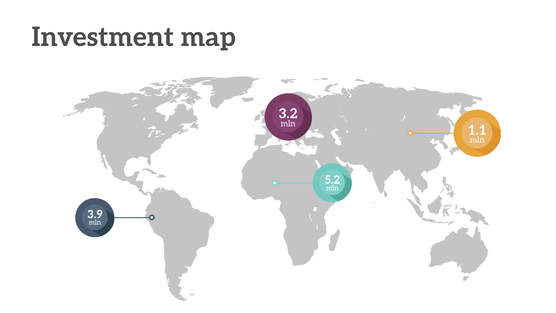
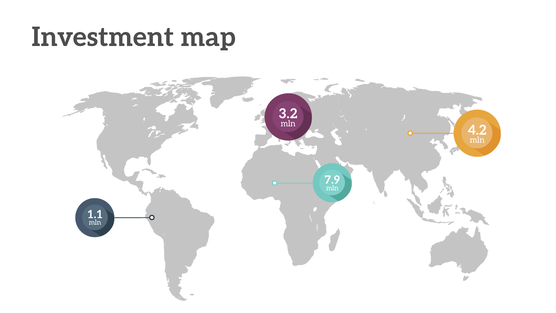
1.1: 1.1 -> 4.2 (477, 130)
5.2: 5.2 -> 7.9 (332, 180)
3.9: 3.9 -> 1.1 (95, 214)
